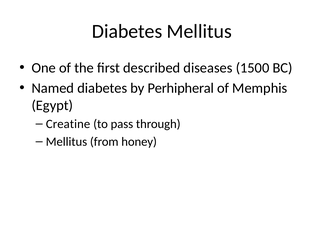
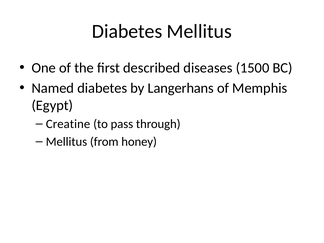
Perhipheral: Perhipheral -> Langerhans (181, 88)
